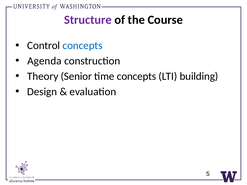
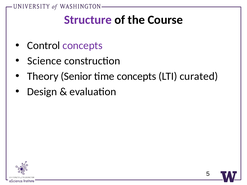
concepts colour: blue -> purple (83, 46)
Agenda: Agenda -> Science (44, 61)
building: building -> curated (199, 76)
